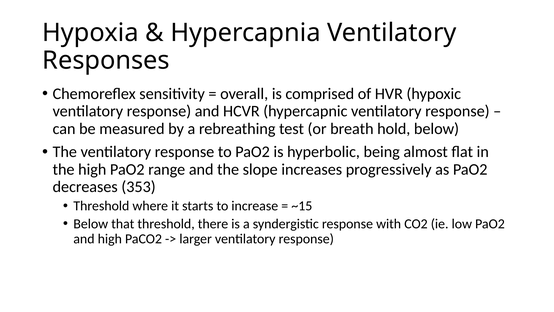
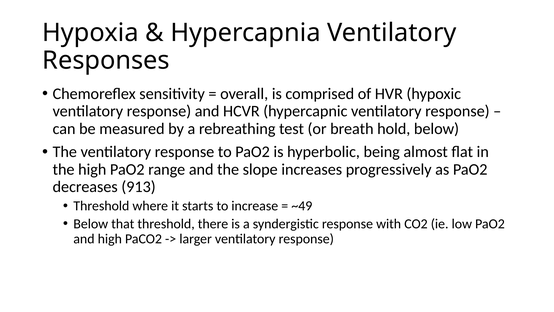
353: 353 -> 913 (139, 187)
~15: ~15 -> ~49 (302, 206)
